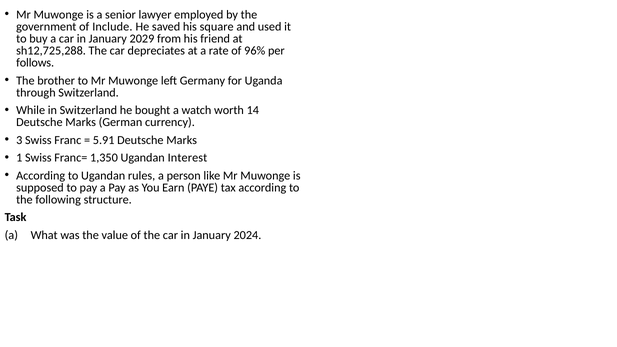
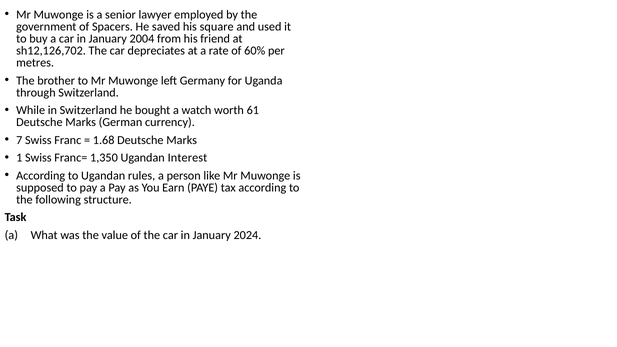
Include: Include -> Spacers (112, 27)
2029: 2029 -> 2004 (142, 39)
sh12,725,288: sh12,725,288 -> sh12,126,702 (51, 51)
96%: 96% -> 60% (255, 51)
follows: follows -> metres (35, 63)
14: 14 -> 61 (253, 110)
3: 3 -> 7 (19, 140)
5.91: 5.91 -> 1.68 (104, 140)
